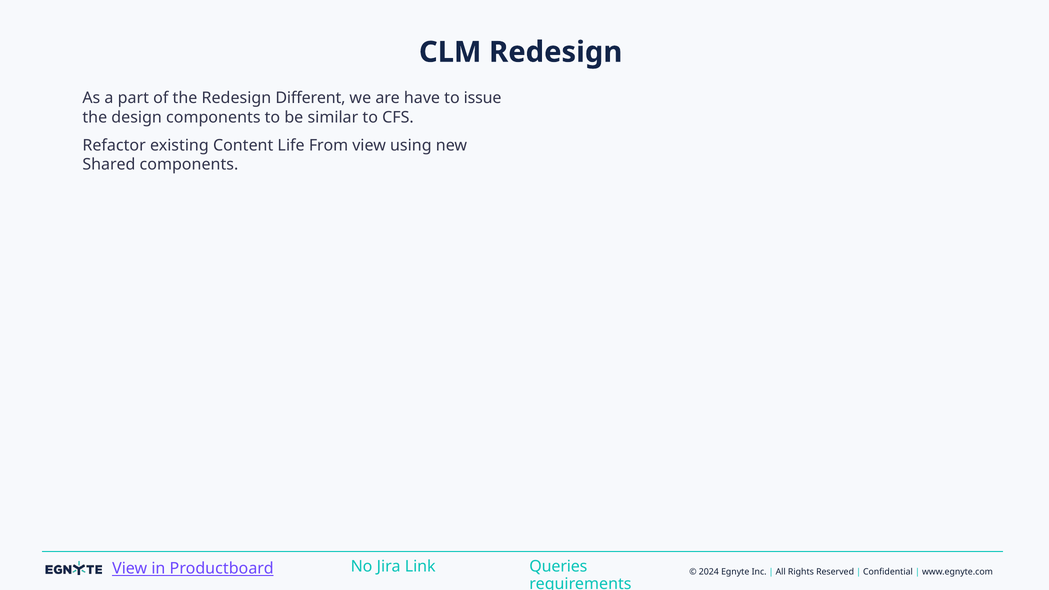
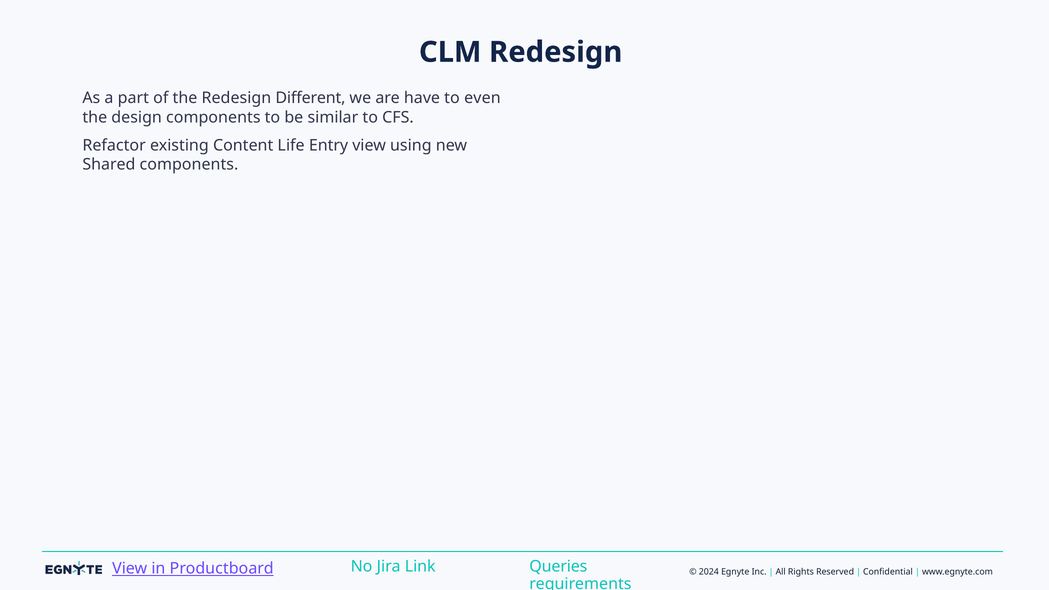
issue: issue -> even (482, 98)
From: From -> Entry (329, 145)
